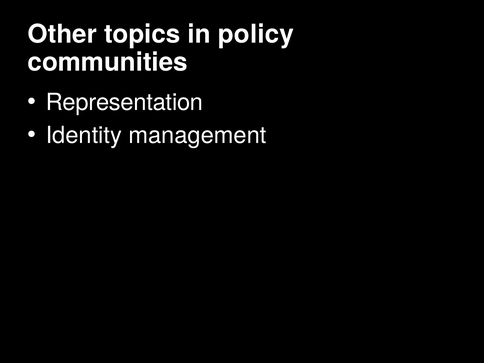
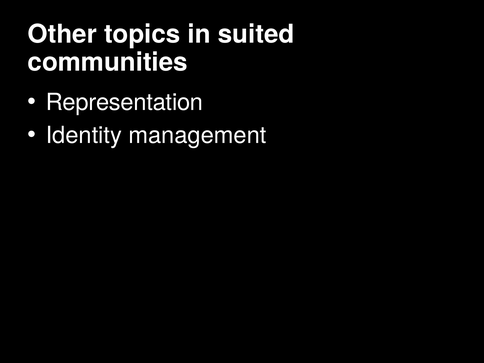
policy: policy -> suited (256, 34)
